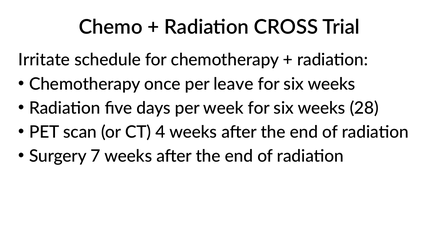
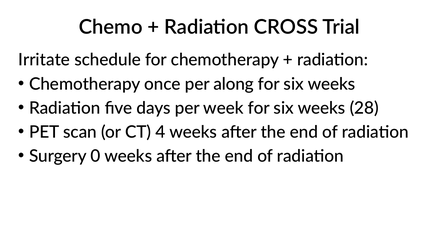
leave: leave -> along (234, 84)
7: 7 -> 0 (96, 156)
